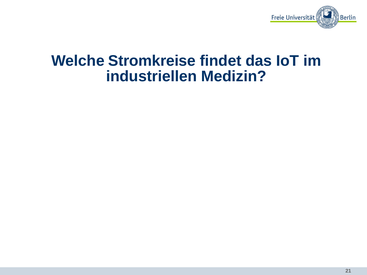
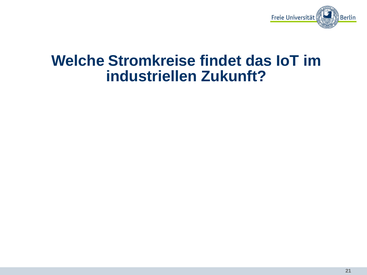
Medizin: Medizin -> Zukunft (234, 76)
